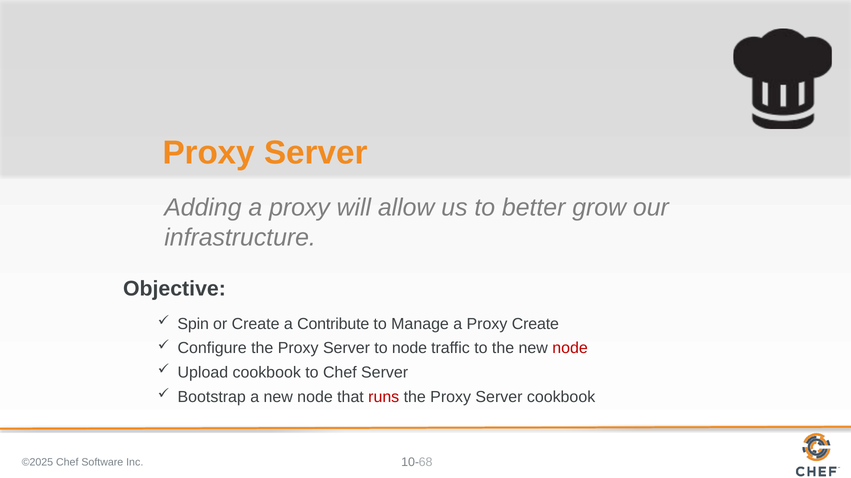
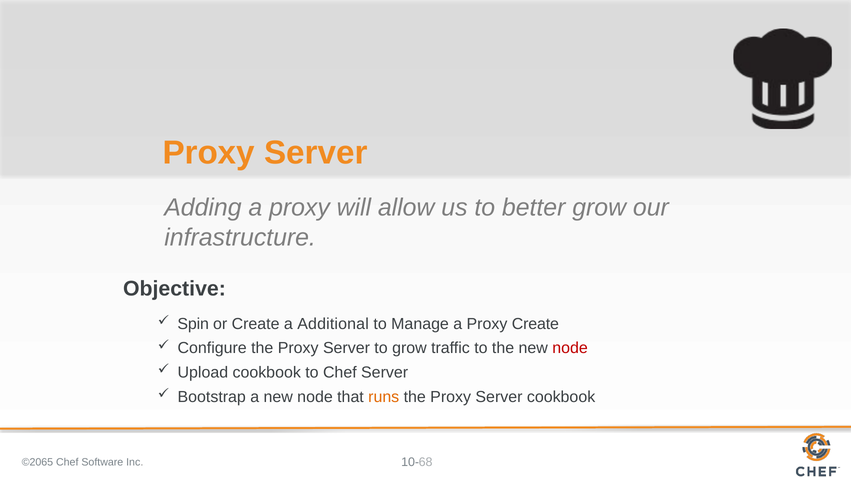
Contribute: Contribute -> Additional (333, 324)
to node: node -> grow (409, 349)
runs colour: red -> orange (384, 398)
©2025: ©2025 -> ©2065 (37, 463)
